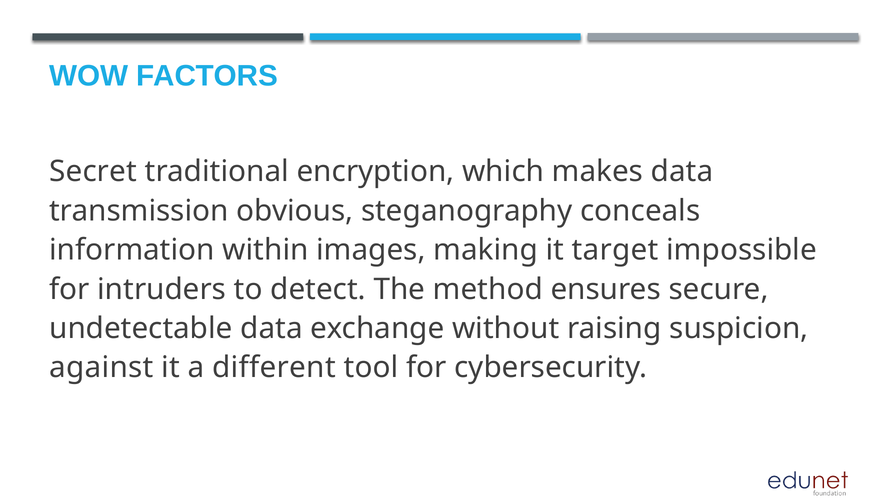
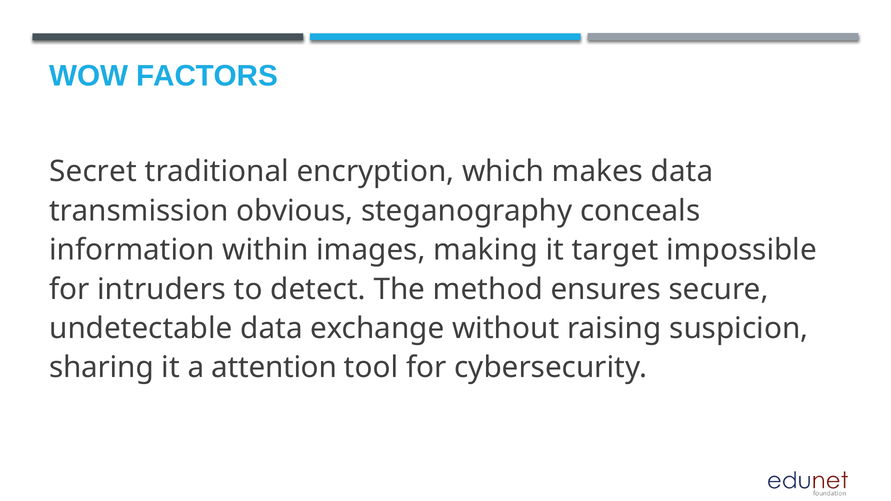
against: against -> sharing (101, 368)
different: different -> attention (274, 368)
